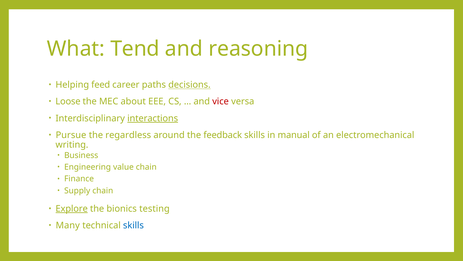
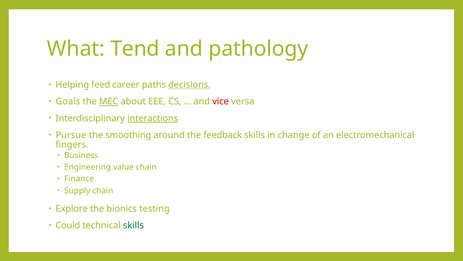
reasoning: reasoning -> pathology (258, 49)
Loose: Loose -> Goals (68, 101)
MEC underline: none -> present (109, 101)
regardless: regardless -> smoothing (128, 135)
manual: manual -> change (294, 135)
writing: writing -> fingers (72, 145)
Explore underline: present -> none (72, 208)
Many: Many -> Could (68, 225)
skills colour: blue -> green (133, 225)
